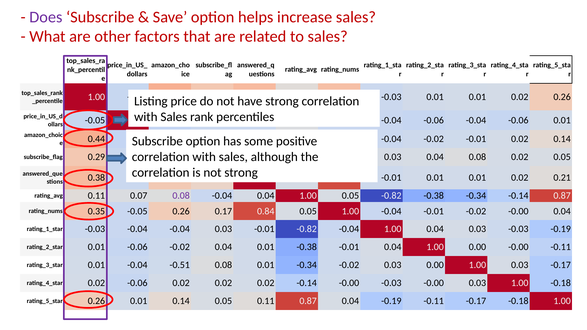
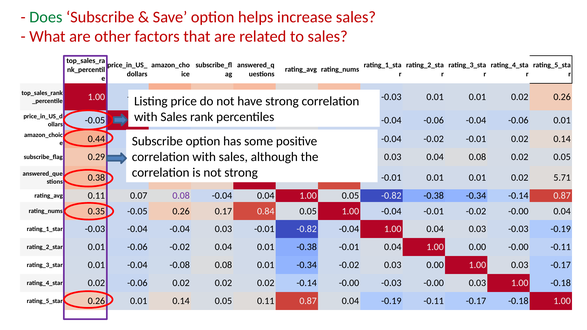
Does colour: purple -> green (46, 17)
0.21: 0.21 -> 5.71 (562, 178)
-0.51: -0.51 -> -0.08 (180, 265)
